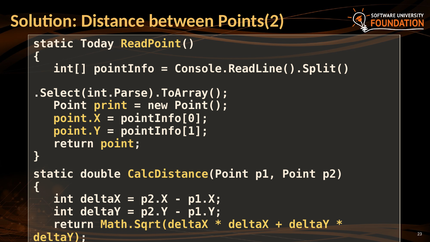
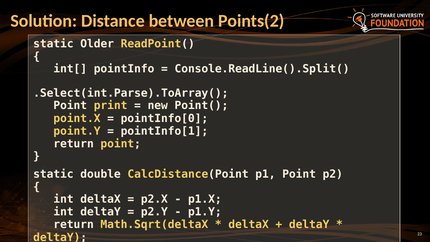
Today: Today -> Older (97, 44)
